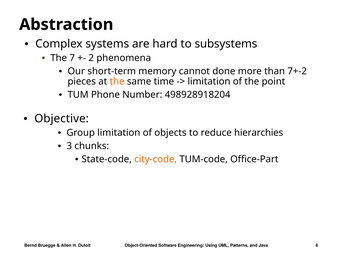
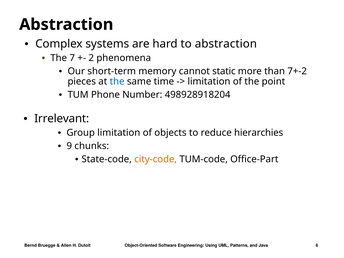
to subsystems: subsystems -> abstraction (226, 44)
done: done -> static (224, 71)
the colour: orange -> blue (117, 82)
Objective: Objective -> Irrelevant (62, 119)
3: 3 -> 9 (69, 146)
